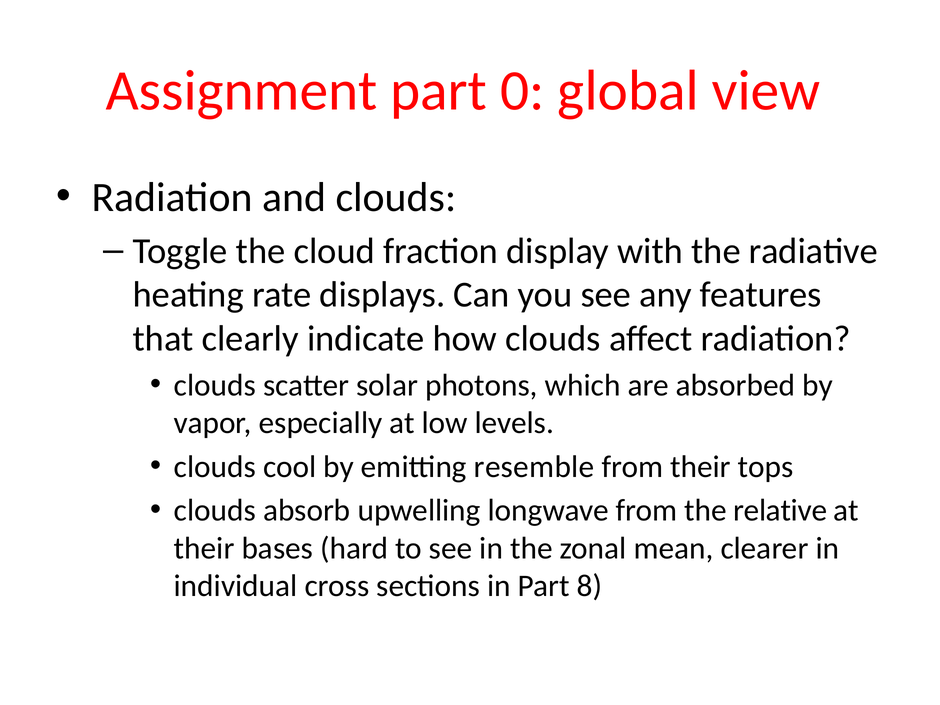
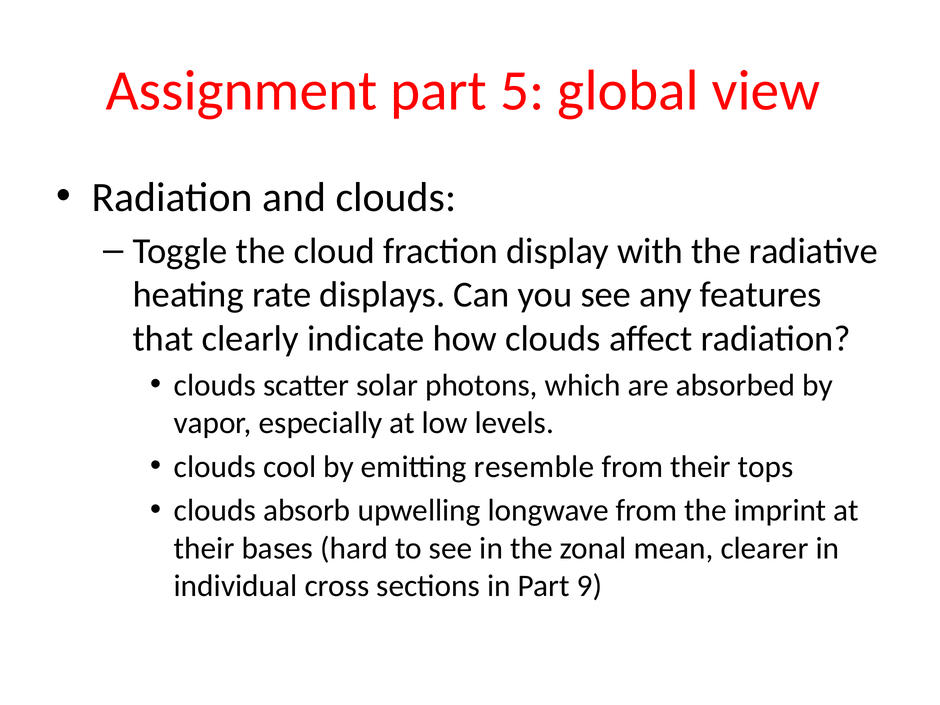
0: 0 -> 5 (522, 91)
relative: relative -> imprint (780, 511)
8: 8 -> 9 (590, 586)
